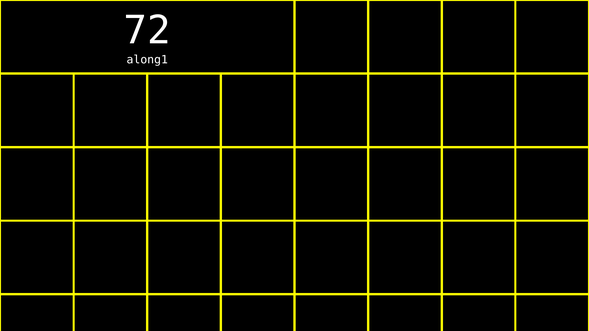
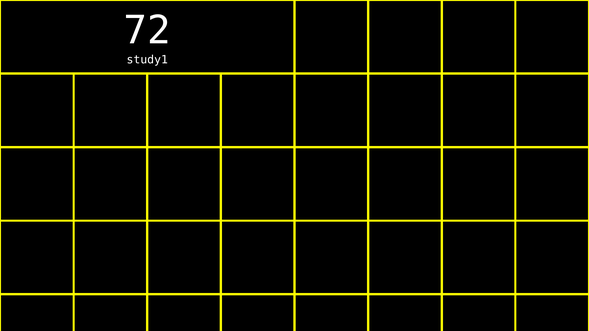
along1: along1 -> study1 (147, 60)
